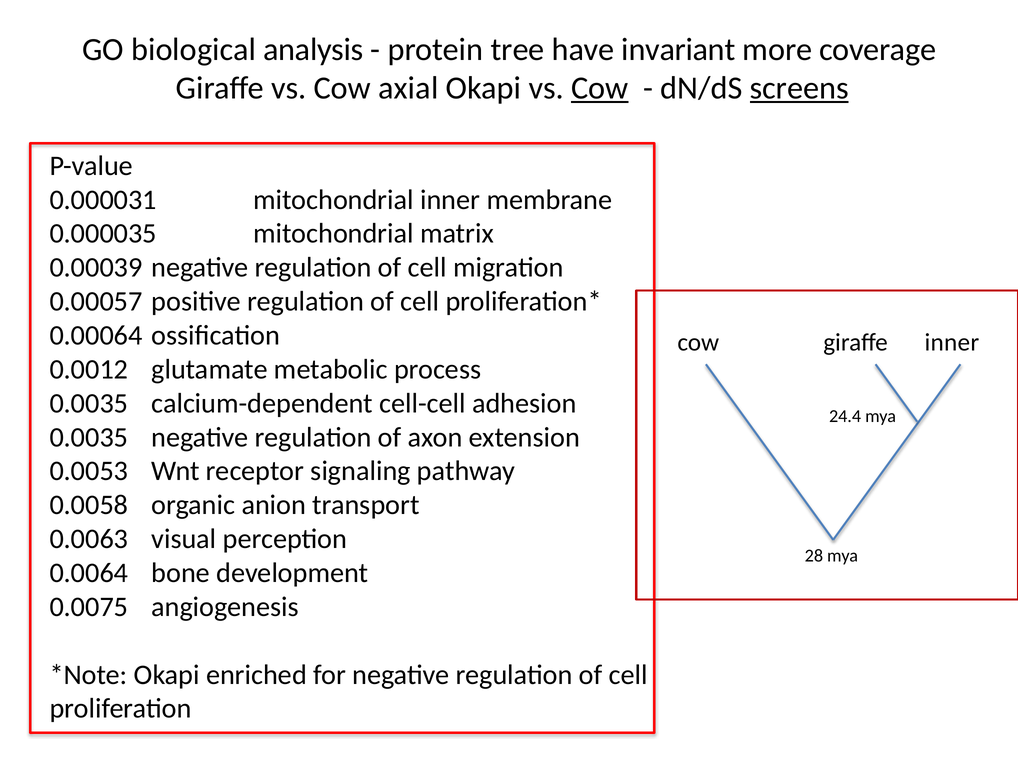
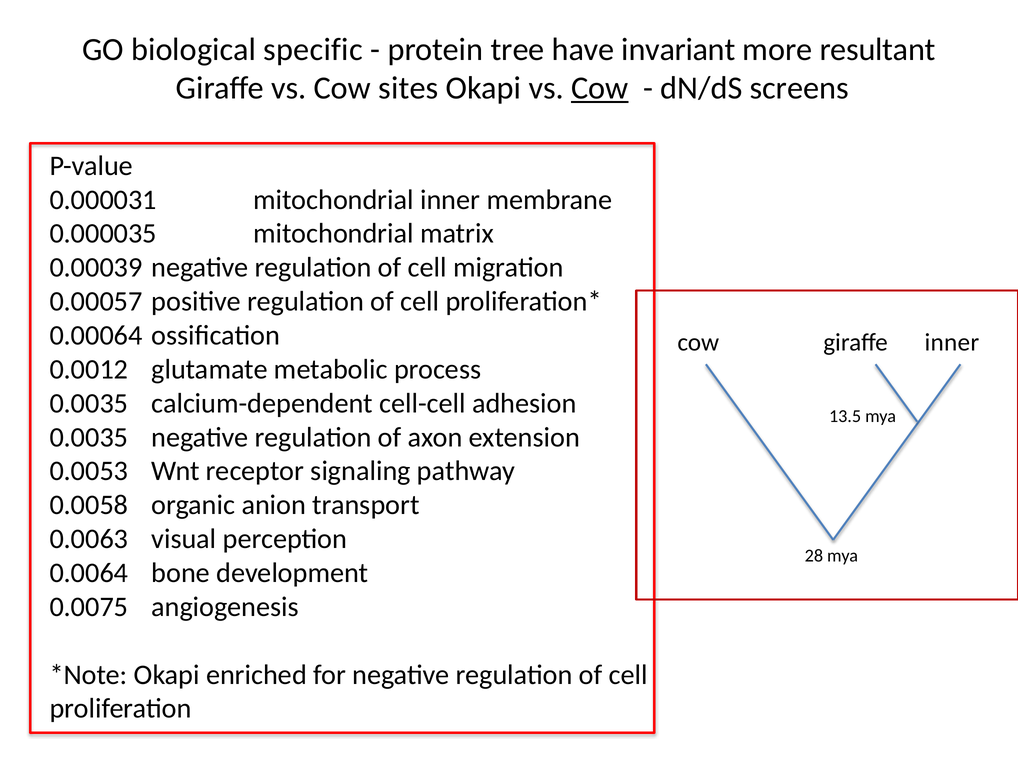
analysis: analysis -> specific (313, 49)
coverage: coverage -> resultant (878, 49)
axial: axial -> sites (408, 88)
screens underline: present -> none (799, 88)
24.4: 24.4 -> 13.5 (845, 417)
